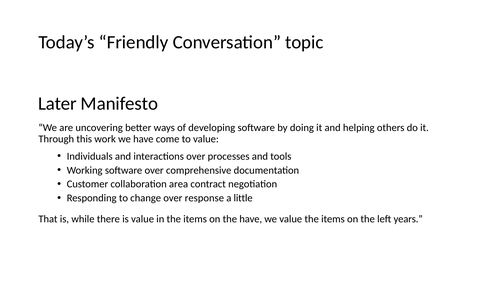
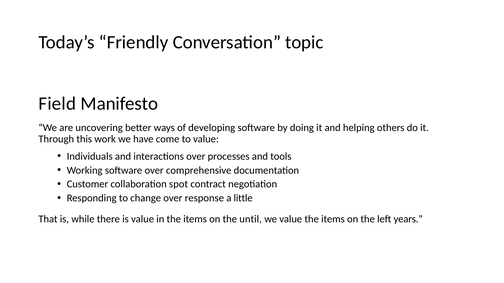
Later: Later -> Field (57, 104)
area: area -> spot (179, 184)
the have: have -> until (251, 219)
